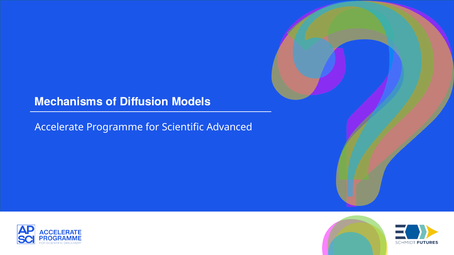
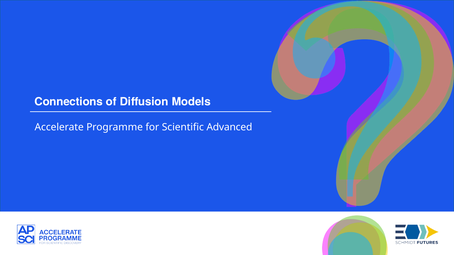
Mechanisms: Mechanisms -> Connections (69, 102)
